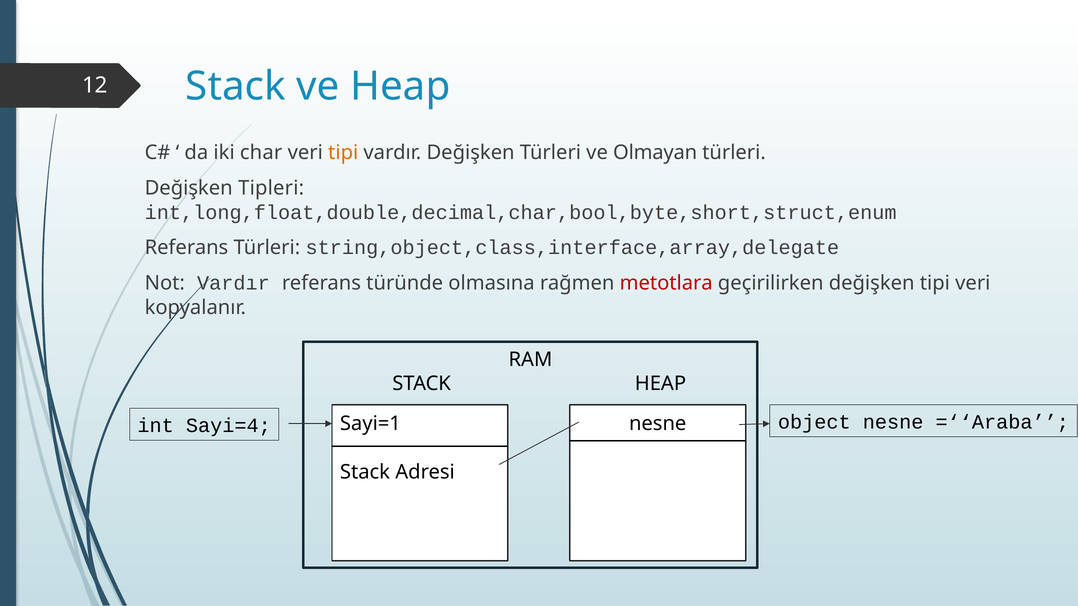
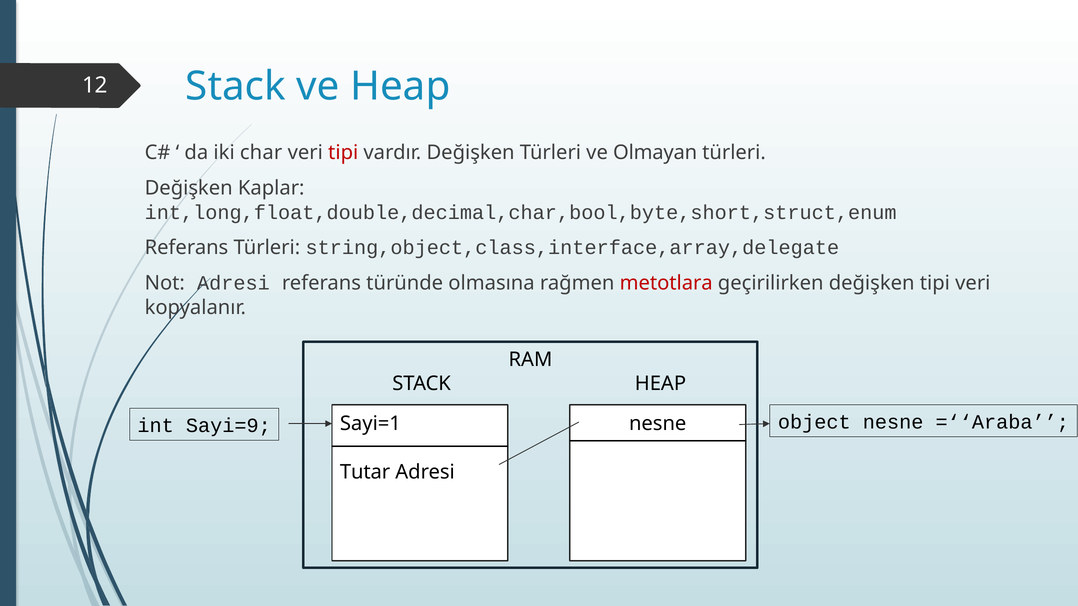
tipi colour: orange -> red (343, 153)
Tipleri: Tipleri -> Kaplar (271, 188)
Not Vardır: Vardır -> Adresi (233, 283)
Sayi=4: Sayi=4 -> Sayi=9 (228, 426)
Stack: Stack -> Tutar (365, 472)
